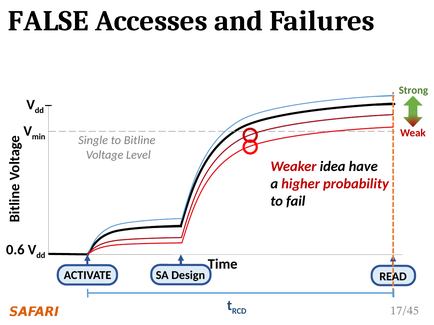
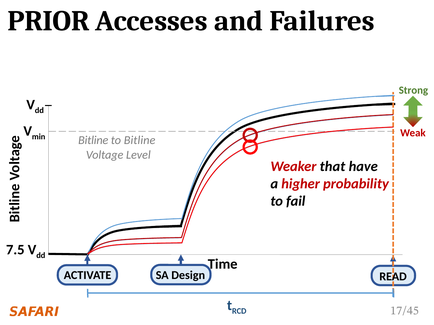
FALSE: FALSE -> PRIOR (49, 21)
Single: Single -> Bitline (93, 141)
idea: idea -> that (332, 167)
0.6: 0.6 -> 7.5 (15, 250)
